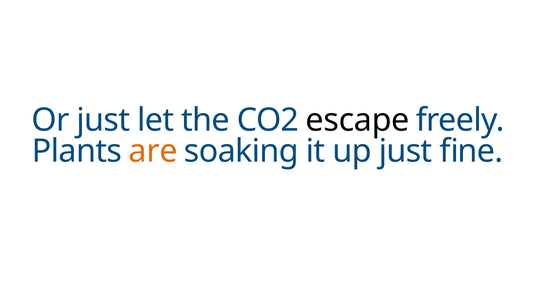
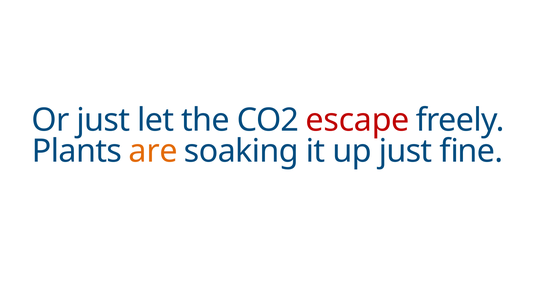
escape colour: black -> red (358, 120)
